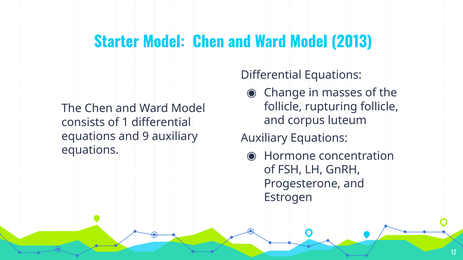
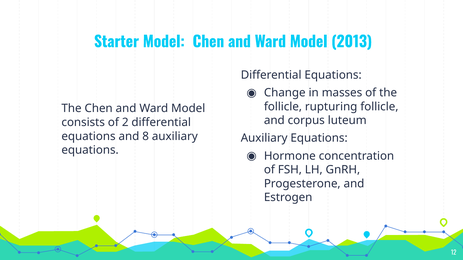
1: 1 -> 2 (125, 123)
9: 9 -> 8 (146, 136)
